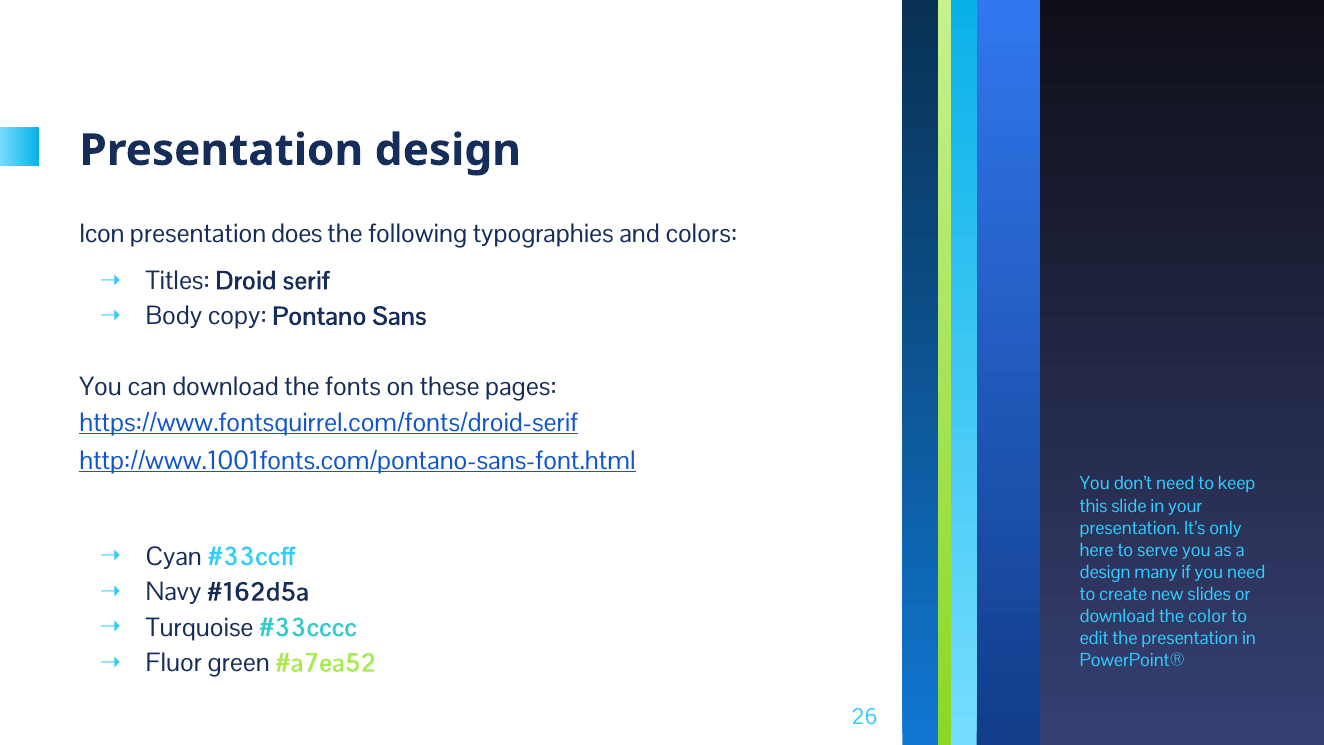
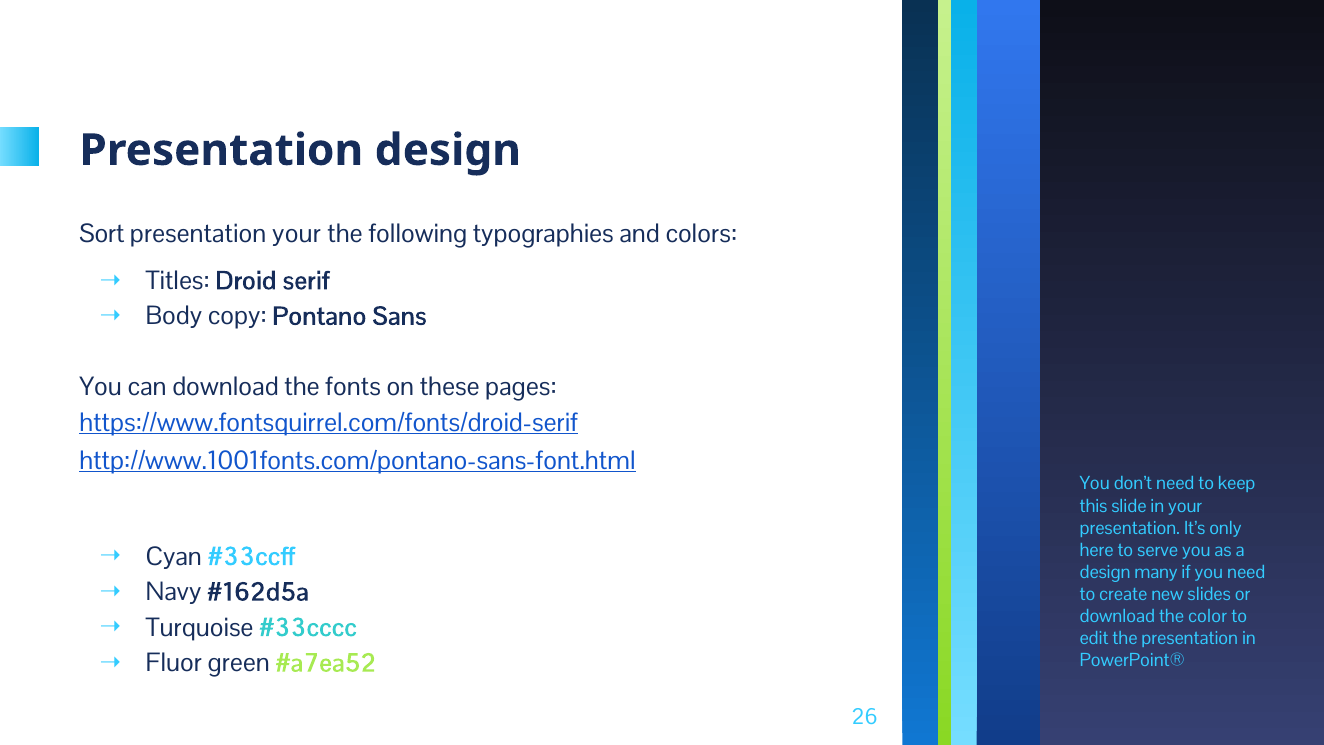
Icon: Icon -> Sort (102, 234)
presentation does: does -> your (297, 234)
